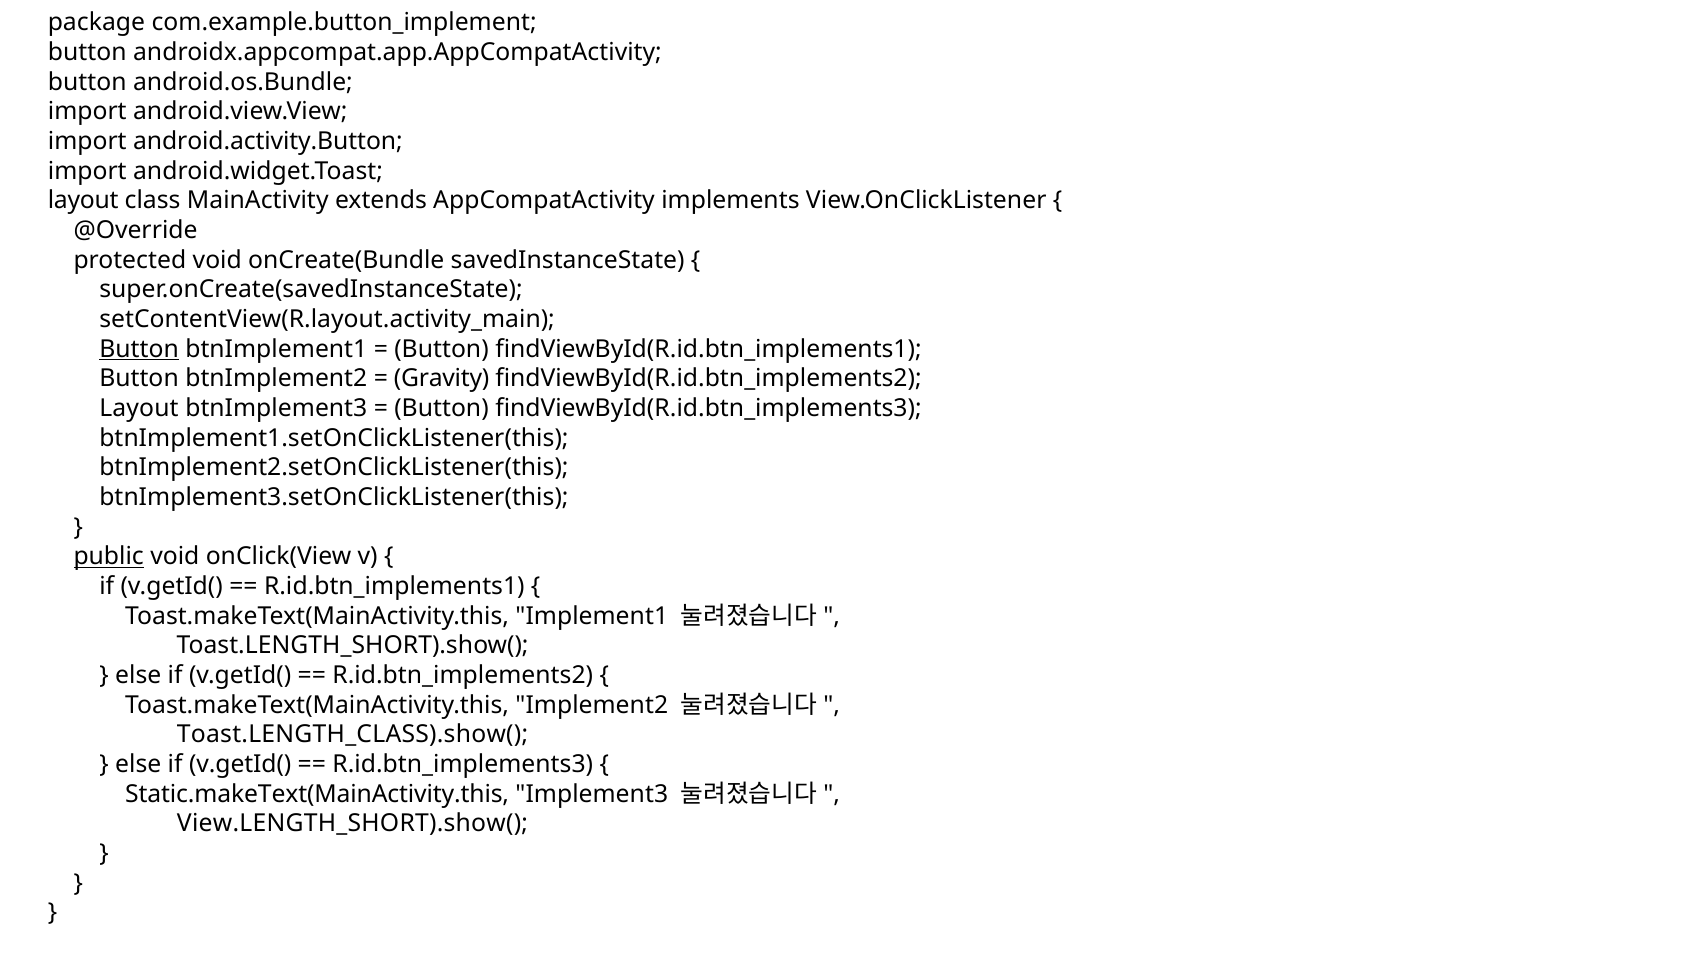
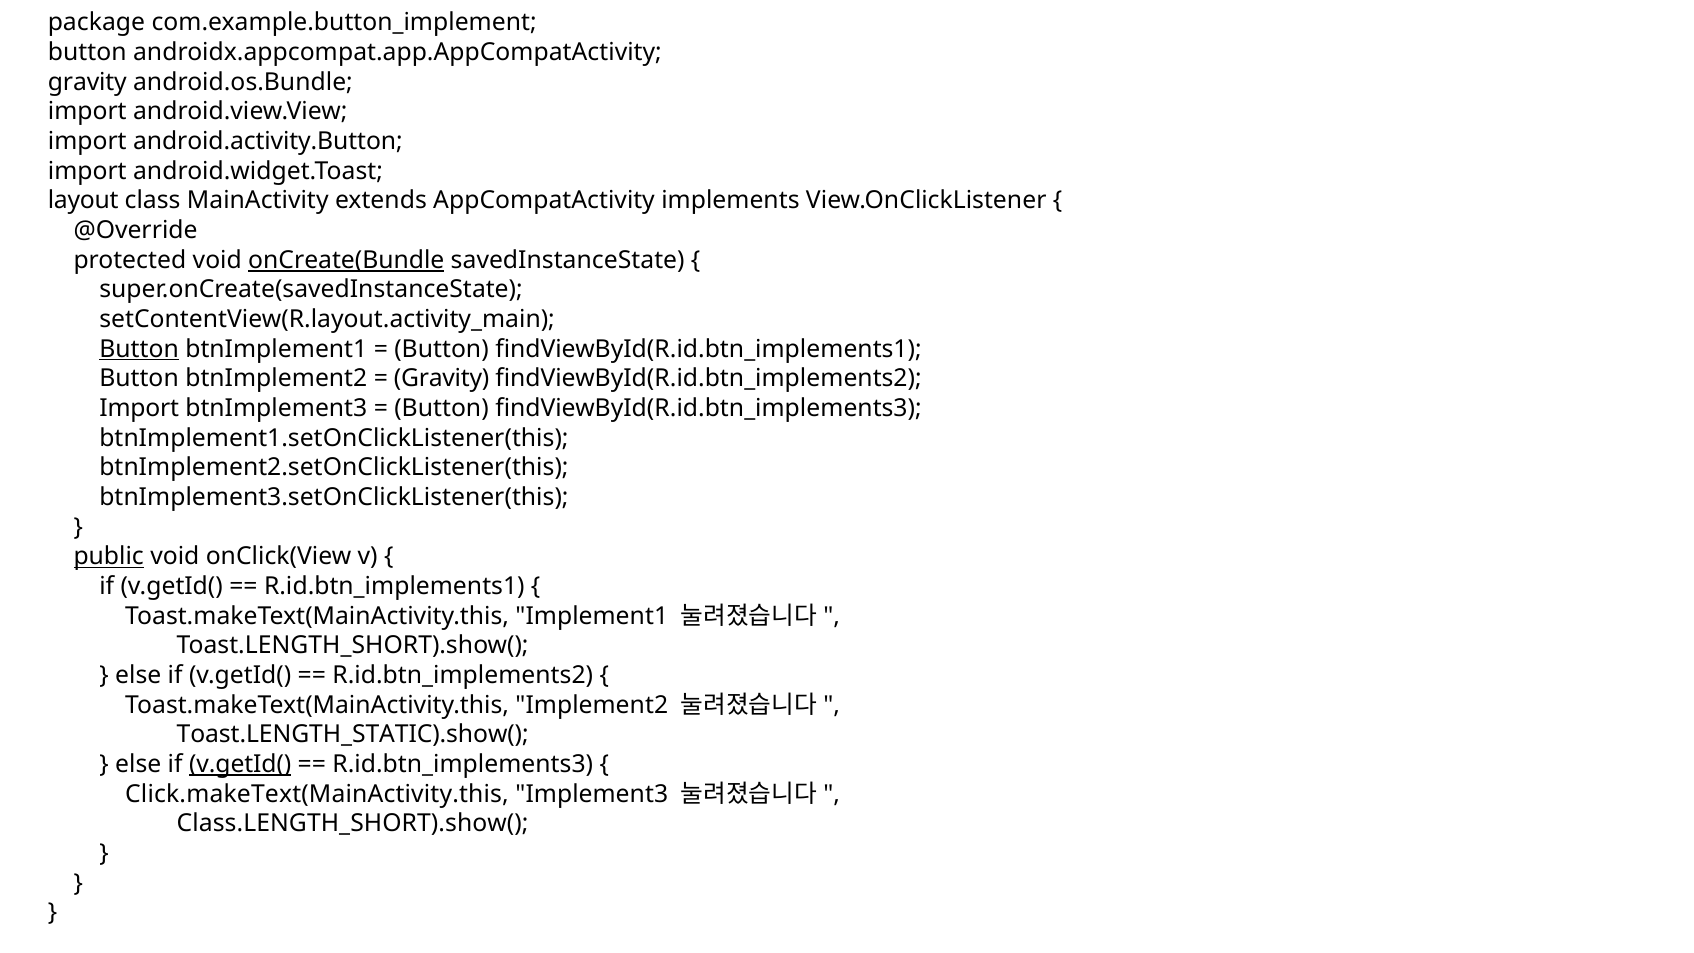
button: button -> gravity (87, 82)
onCreate(Bundle underline: none -> present (346, 260)
Layout: Layout -> Import (139, 408)
Toast.LENGTH_CLASS).show(: Toast.LENGTH_CLASS).show( -> Toast.LENGTH_STATIC).show( (353, 735)
v.getId( underline: none -> present (240, 764)
Static.makeText(MainActivity.this: Static.makeText(MainActivity.this -> Click.makeText(MainActivity.this (317, 794)
View.LENGTH_SHORT).show(: View.LENGTH_SHORT).show( -> Class.LENGTH_SHORT).show( (353, 824)
